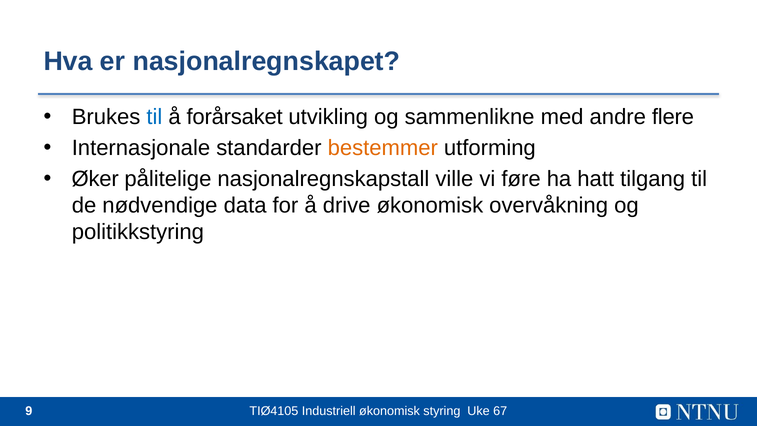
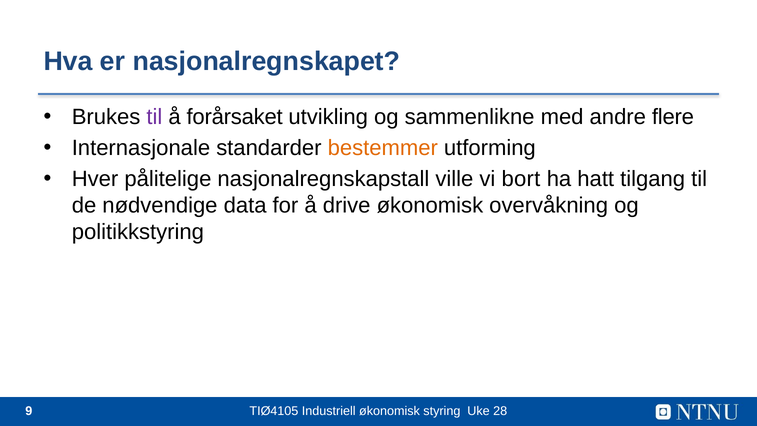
til colour: blue -> purple (154, 117)
Øker: Øker -> Hver (95, 179)
føre: føre -> bort (521, 179)
67: 67 -> 28 (500, 411)
